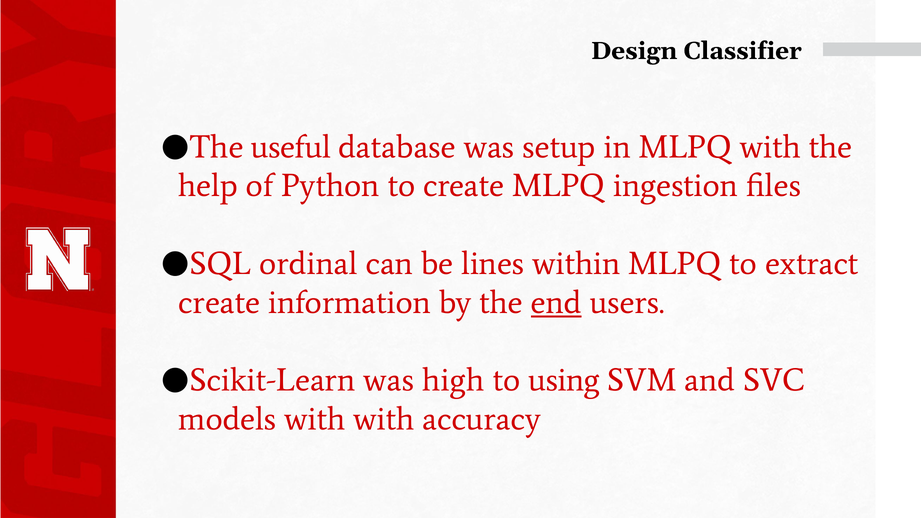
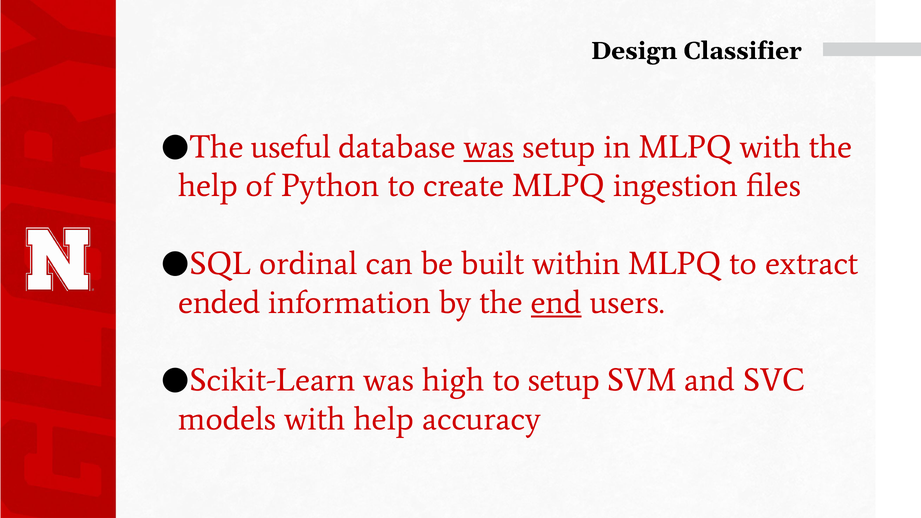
was underline: none -> present (489, 147)
lines: lines -> built (493, 264)
create: create -> ended (219, 302)
to using: using -> setup (564, 380)
with with: with -> help (384, 419)
